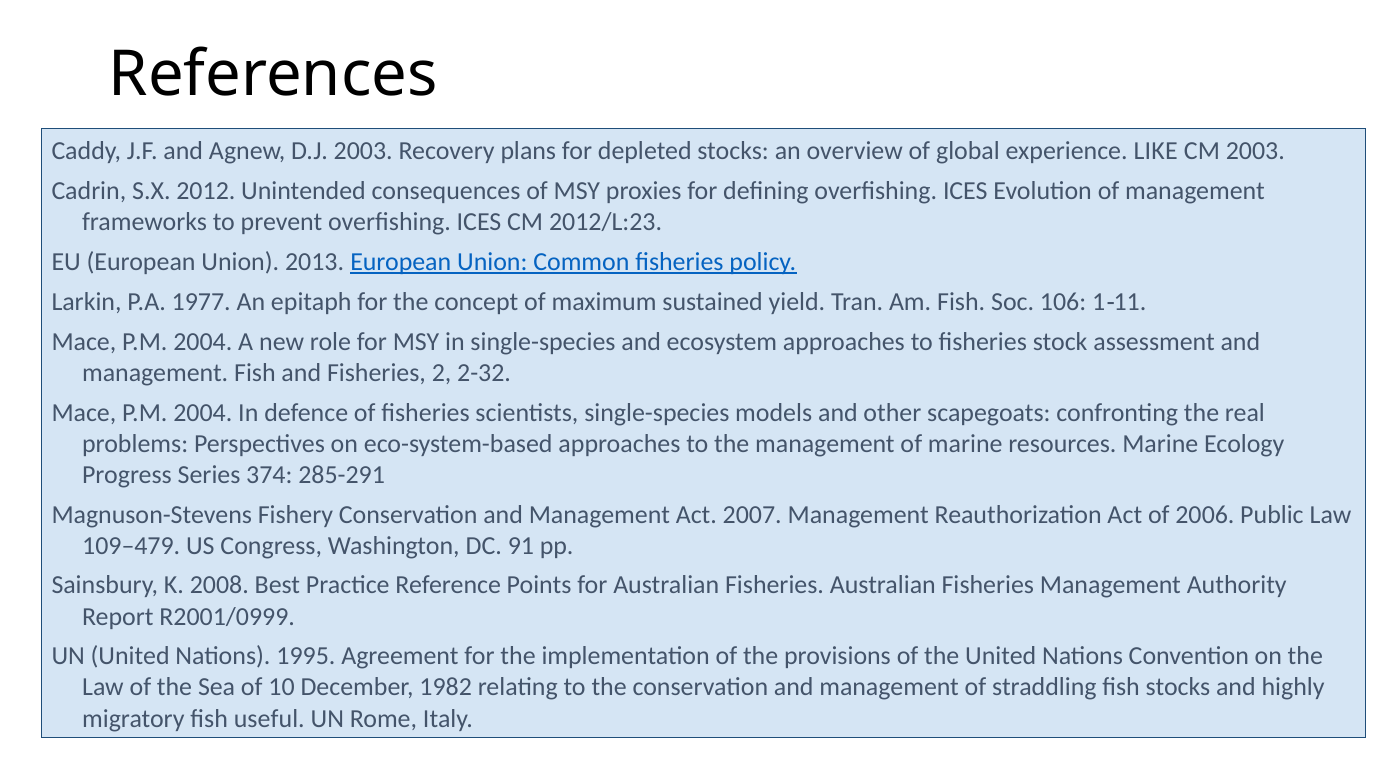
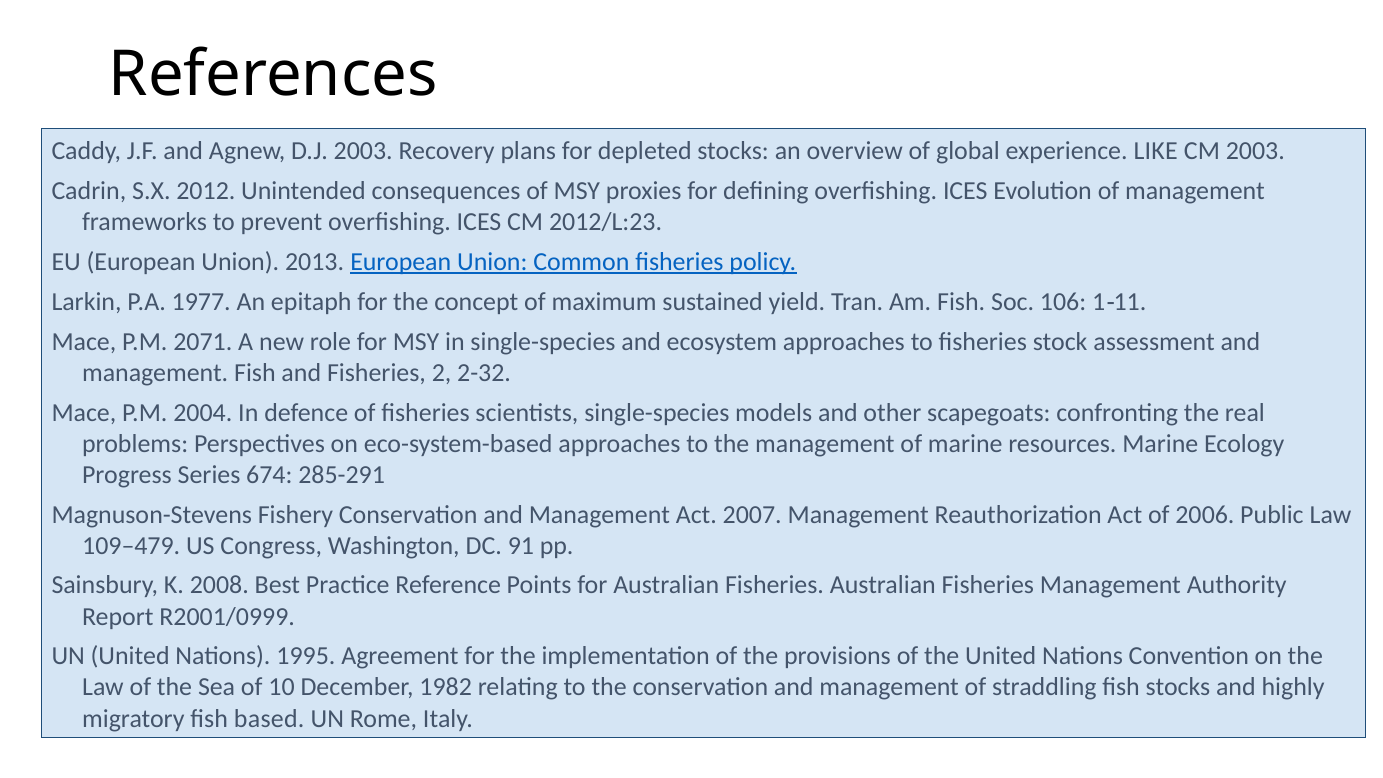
2004: 2004 -> 2071 (203, 342)
374: 374 -> 674 (269, 475)
useful: useful -> based (269, 718)
